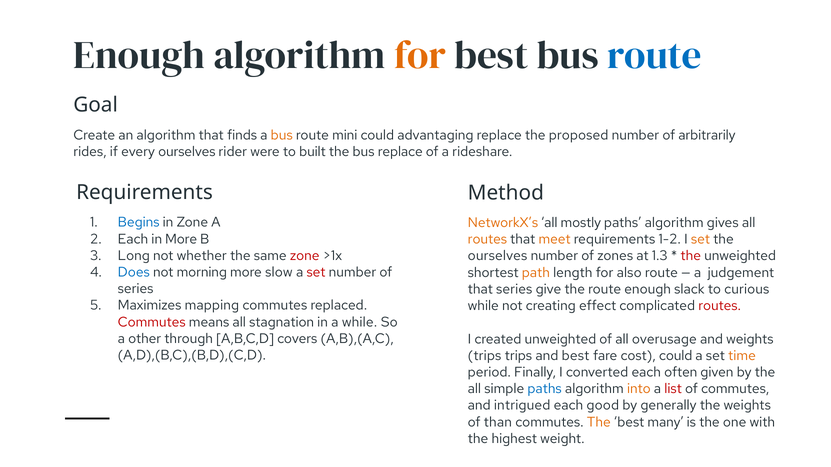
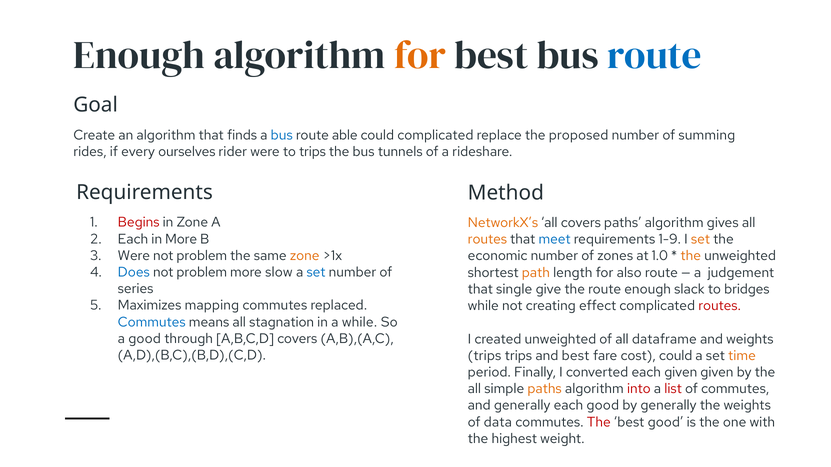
bus colour: orange -> blue (282, 135)
mini: mini -> able (345, 135)
could advantaging: advantaging -> complicated (435, 135)
arbitrarily: arbitrarily -> summing (707, 135)
to built: built -> trips (312, 152)
bus replace: replace -> tunnels (400, 152)
Begins colour: blue -> red (139, 223)
all mostly: mostly -> covers (581, 223)
meet colour: orange -> blue (555, 240)
1-2: 1-2 -> 1-9 (670, 240)
Long: Long -> Were (134, 256)
whether: whether -> problem (202, 256)
zone colour: red -> orange (305, 256)
ourselves: ourselves -> economic (498, 256)
1.3: 1.3 -> 1.0 (660, 256)
the colour: red -> orange (691, 256)
morning: morning -> problem (202, 272)
set colour: red -> blue (316, 272)
that series: series -> single (514, 289)
curious: curious -> bridges (747, 289)
Commutes colour: red -> blue (152, 322)
a other: other -> good (145, 339)
overusage: overusage -> dataframe (664, 339)
each often: often -> given (681, 373)
paths colour: blue -> orange (545, 389)
into colour: orange -> red (639, 389)
and intrigued: intrigued -> generally (522, 406)
than: than -> data (498, 422)
The colour: orange -> red (599, 422)
best many: many -> good (666, 422)
